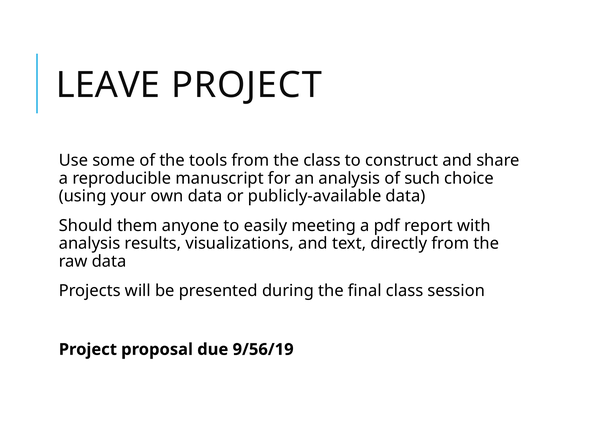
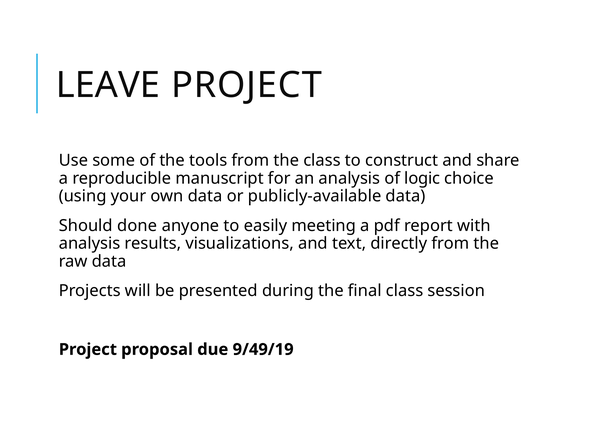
such: such -> logic (422, 178)
them: them -> done (137, 225)
9/56/19: 9/56/19 -> 9/49/19 (263, 349)
